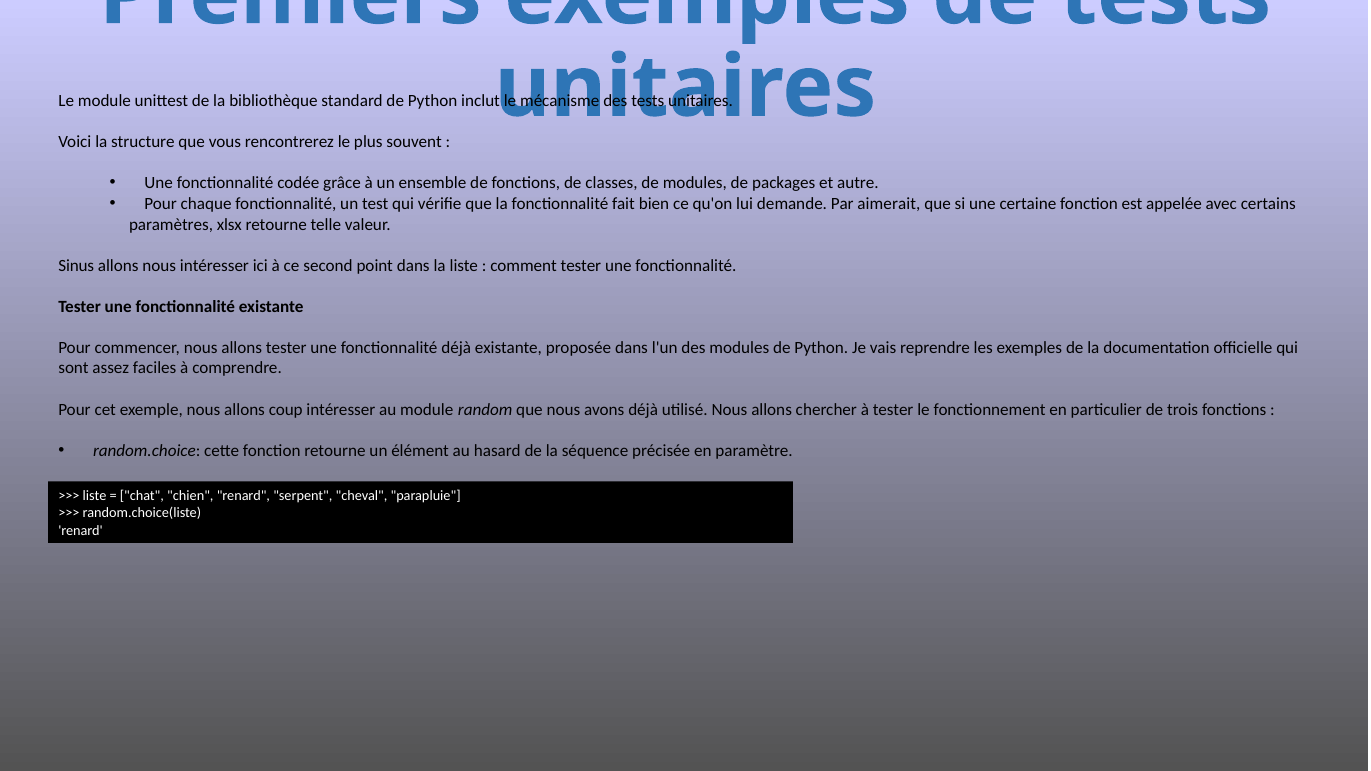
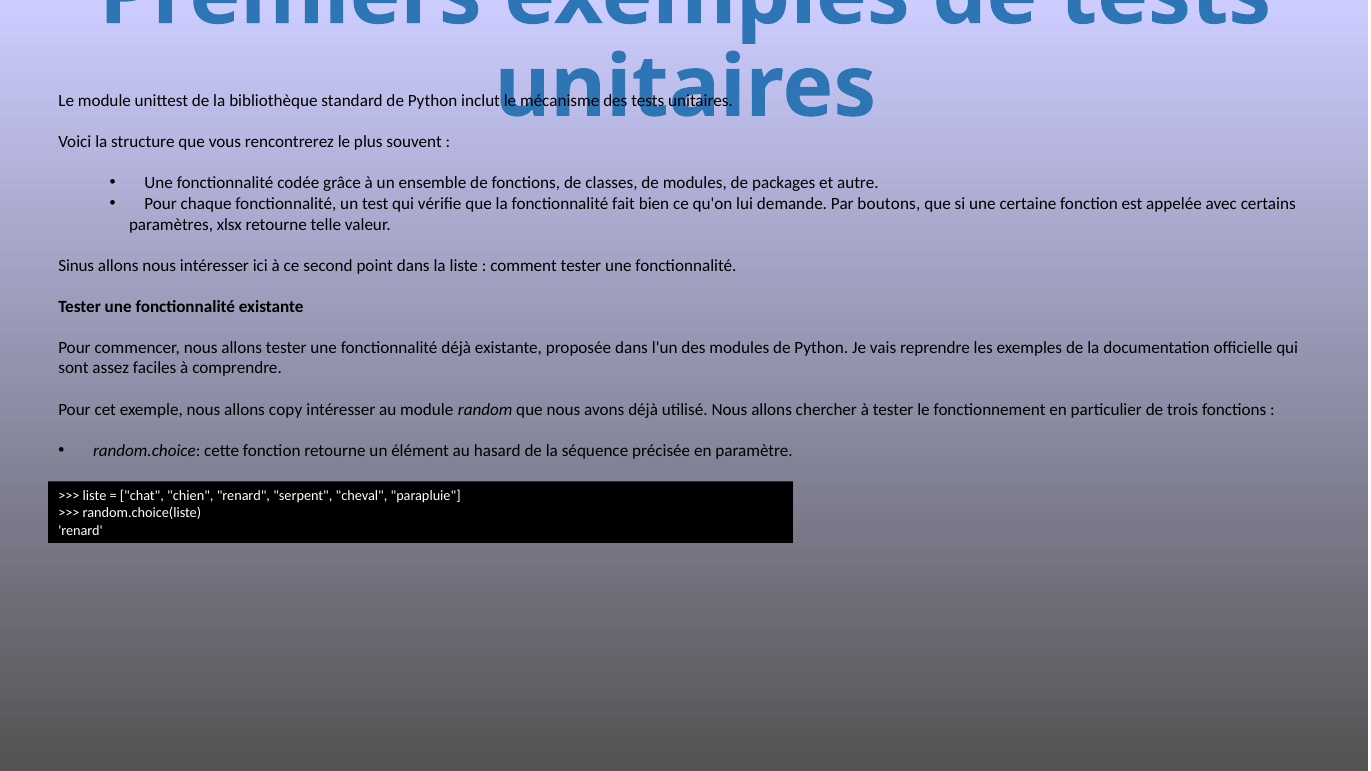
aimerait: aimerait -> boutons (889, 204)
coup: coup -> copy (286, 410)
